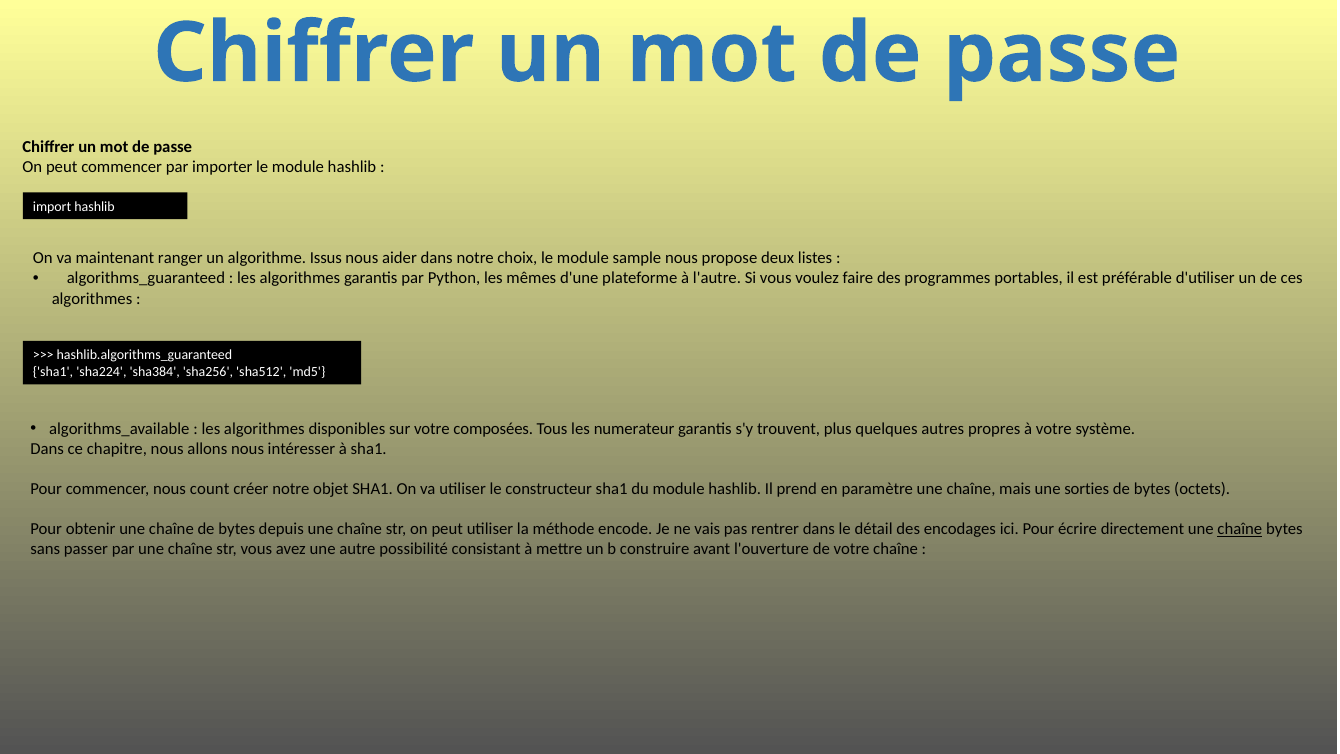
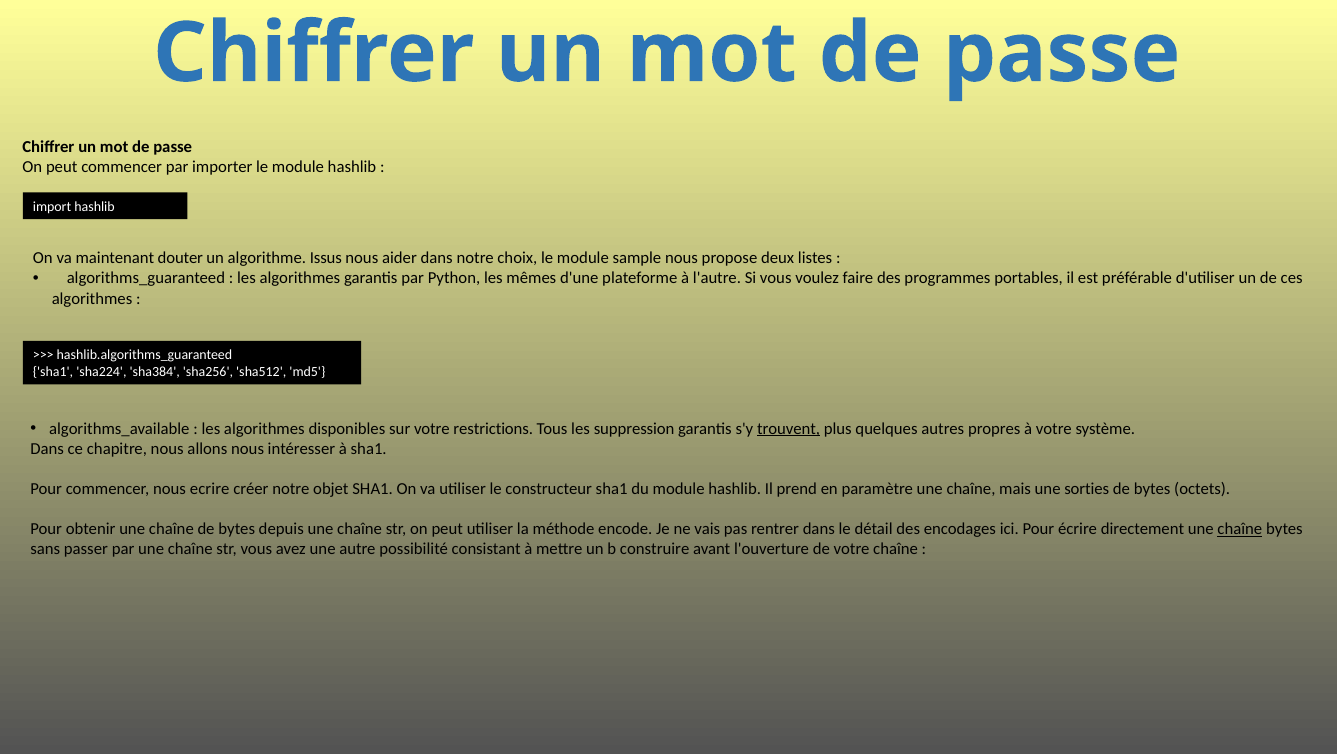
ranger: ranger -> douter (180, 258)
composées: composées -> restrictions (493, 429)
numerateur: numerateur -> suppression (634, 429)
trouvent underline: none -> present (789, 429)
count: count -> ecrire (210, 489)
